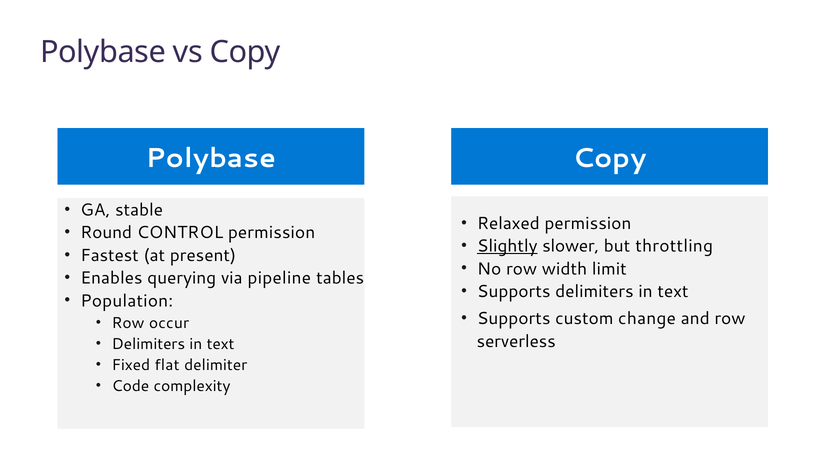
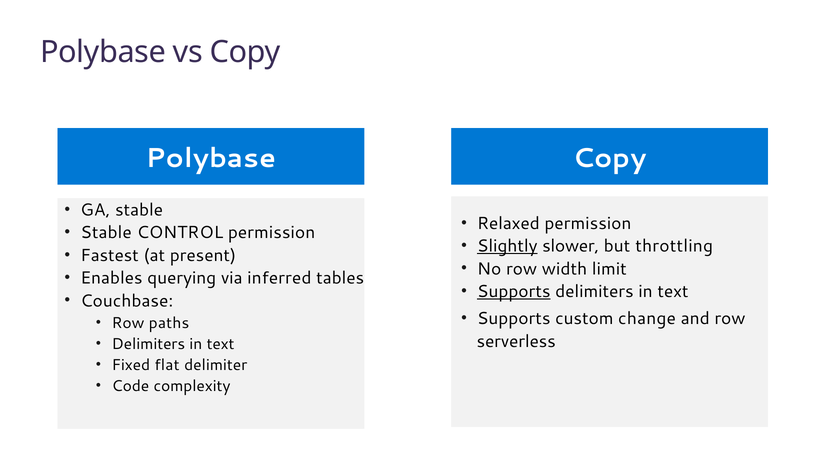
Round: Round -> Stable (106, 233)
pipeline: pipeline -> inferred (279, 278)
Supports underline: none -> present (514, 291)
Population: Population -> Couchbase (127, 301)
occur: occur -> paths (169, 323)
